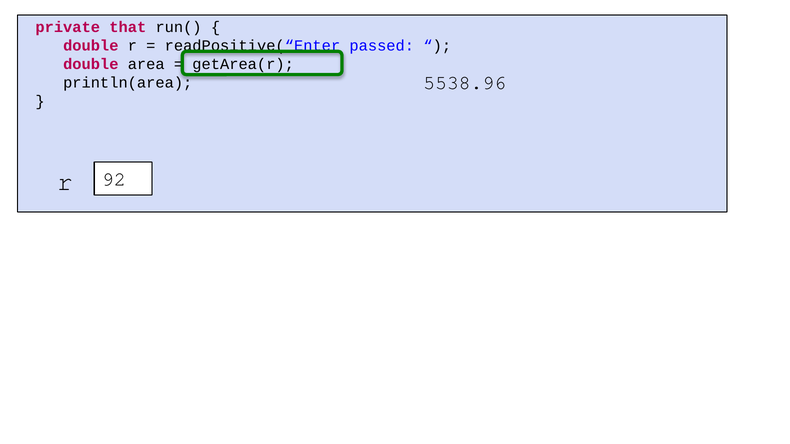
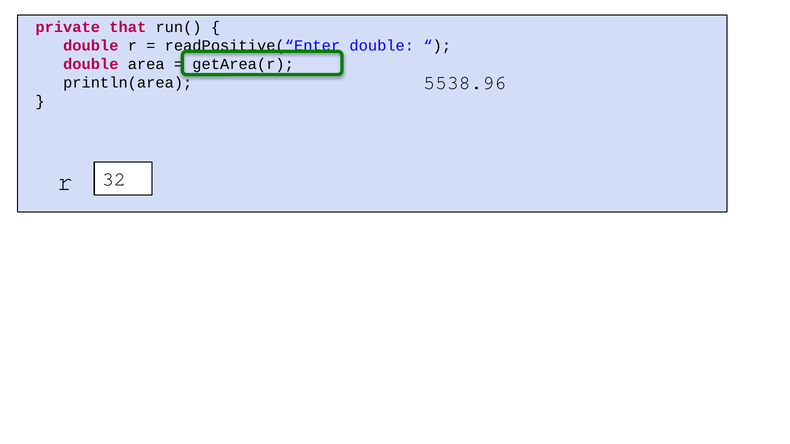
passed: passed -> double (382, 46)
92: 92 -> 32 (114, 179)
